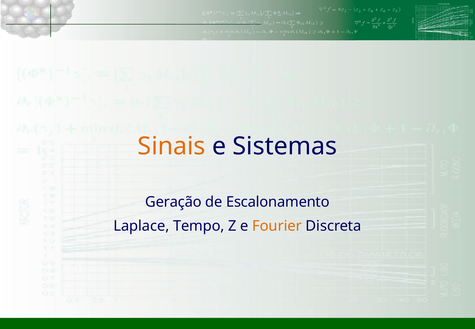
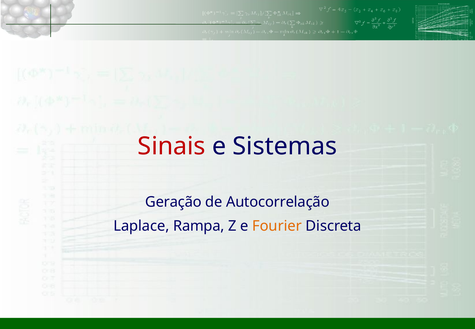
Sinais colour: orange -> red (172, 146)
Escalonamento: Escalonamento -> Autocorrelação (278, 202)
Tempo: Tempo -> Rampa (199, 226)
